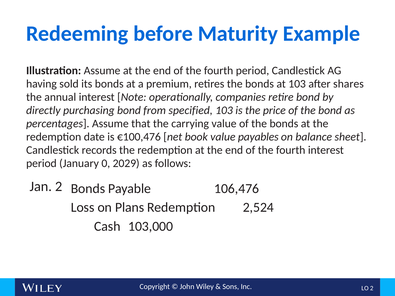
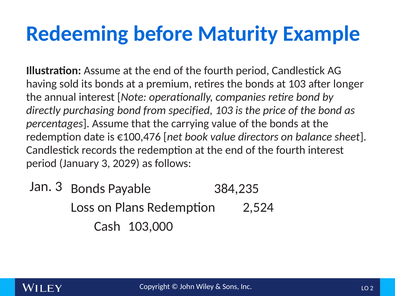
shares: shares -> longer (348, 84)
payables: payables -> directors (258, 137)
January 0: 0 -> 3 (106, 164)
Jan 2: 2 -> 3 (59, 187)
106,476: 106,476 -> 384,235 (237, 189)
